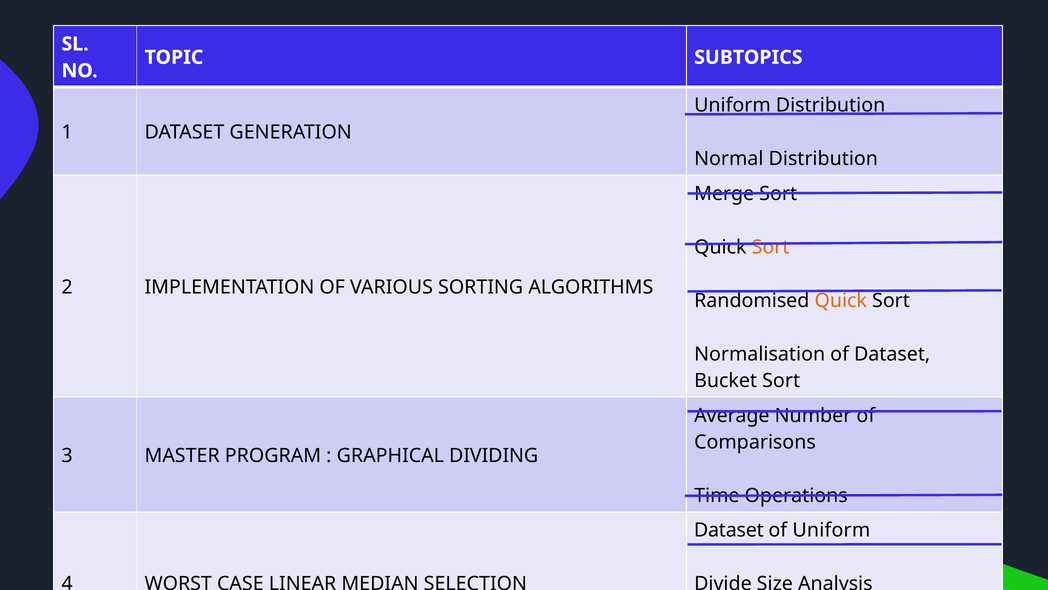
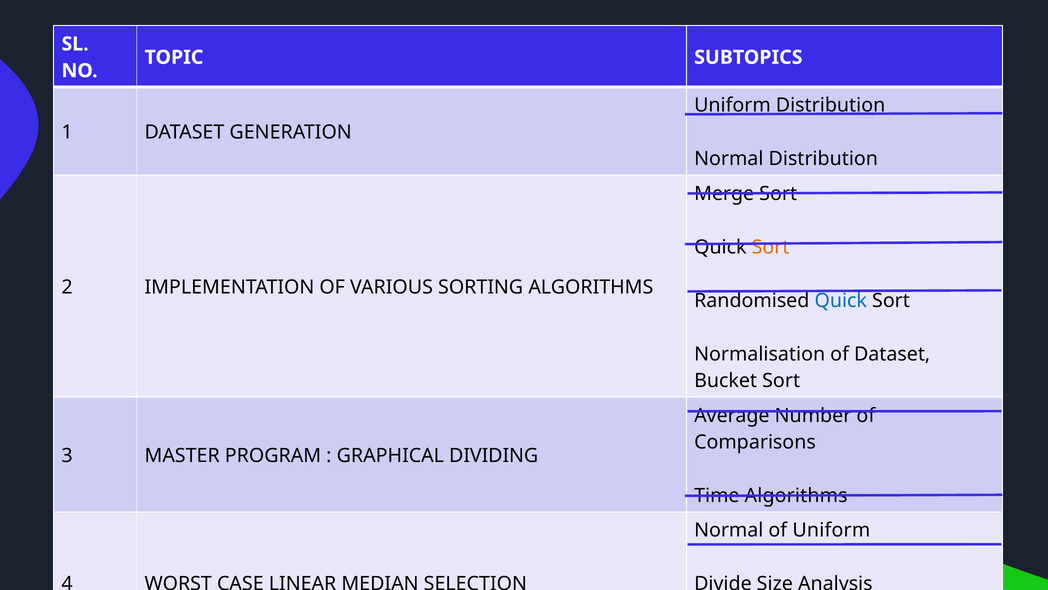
Quick colour: orange -> blue (841, 300)
Time Operations: Operations -> Algorithms (796, 495)
Dataset: Dataset -> Normal (729, 530)
